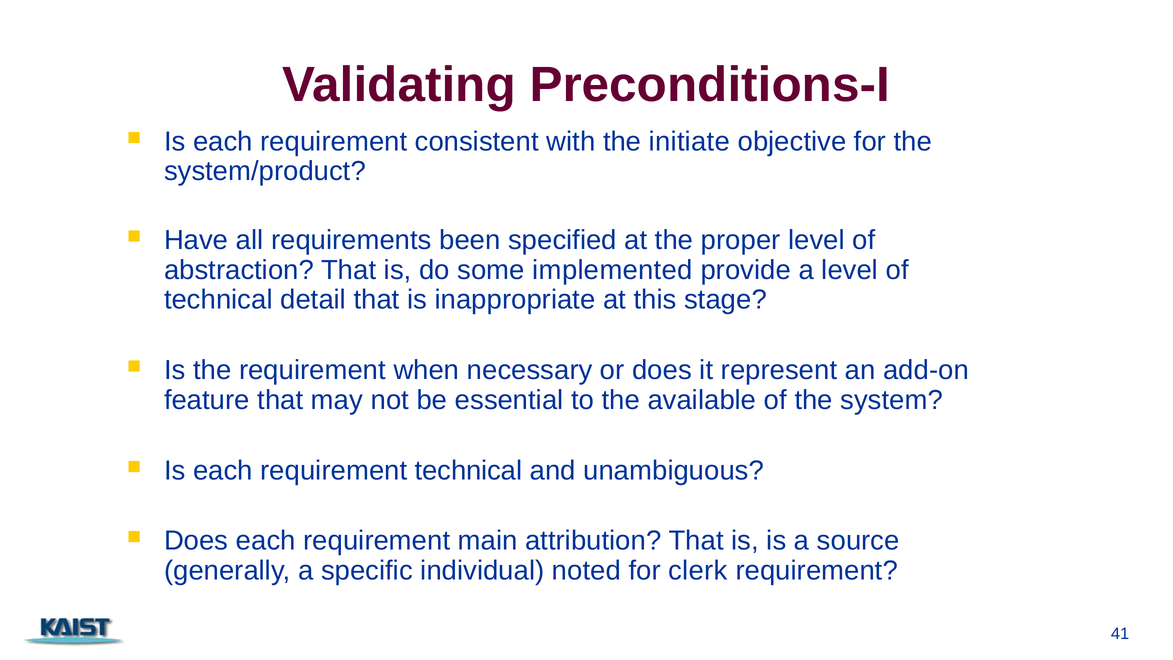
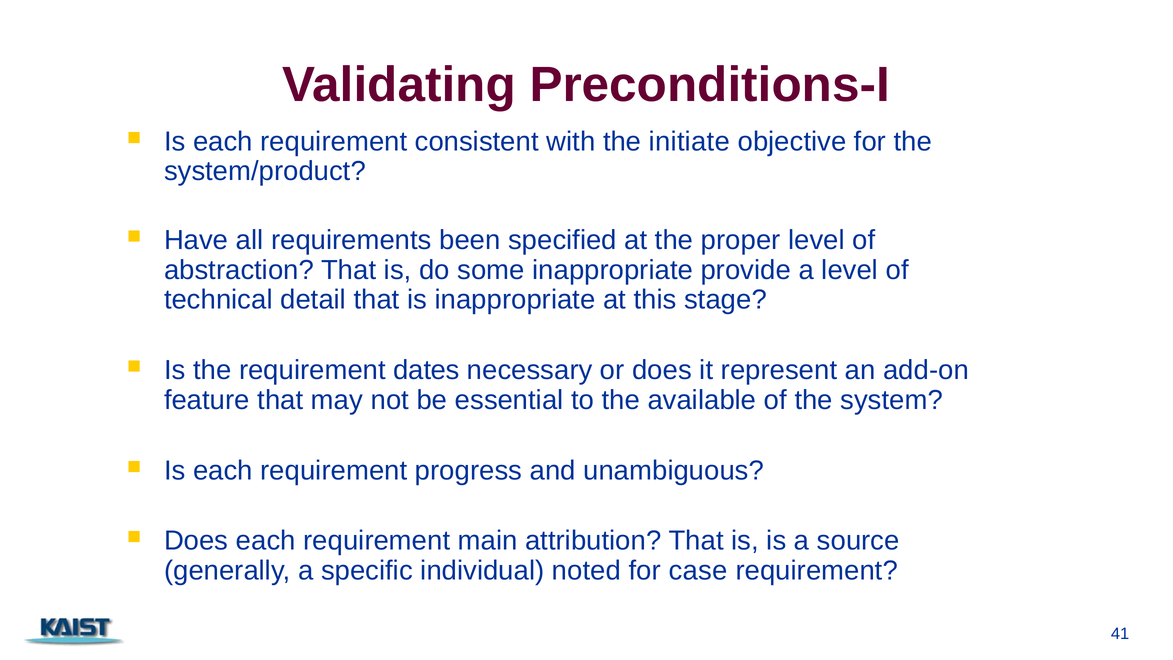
some implemented: implemented -> inappropriate (613, 270)
when: when -> dates (427, 370)
requirement technical: technical -> progress (468, 470)
clerk: clerk -> case (698, 570)
